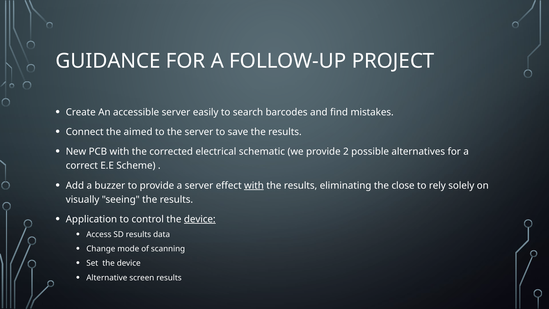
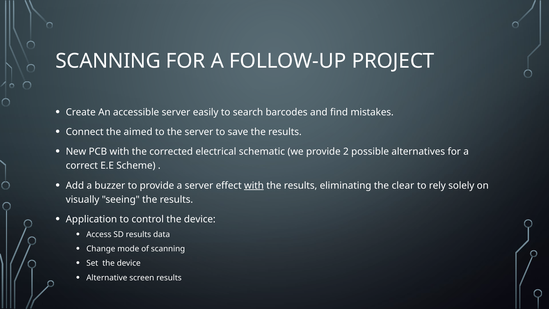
GUIDANCE: GUIDANCE -> SCANNING (108, 61)
close: close -> clear (403, 185)
device underline: present -> none (200, 219)
